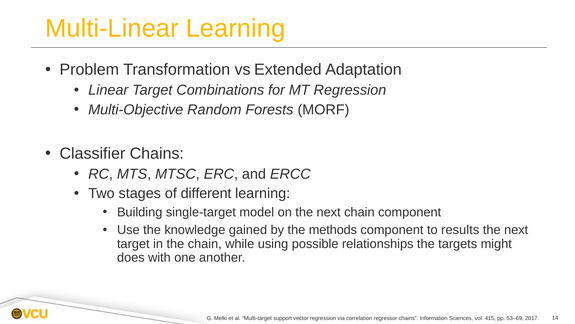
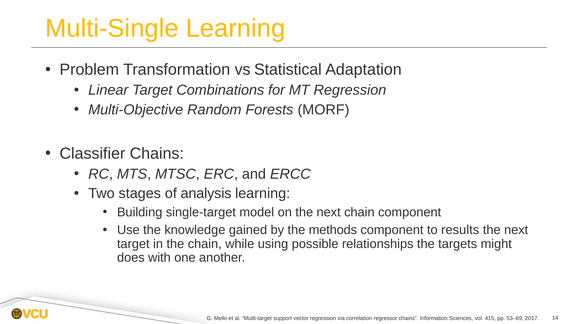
Multi-Linear: Multi-Linear -> Multi-Single (112, 28)
Extended: Extended -> Statistical (288, 70)
different: different -> analysis (206, 193)
